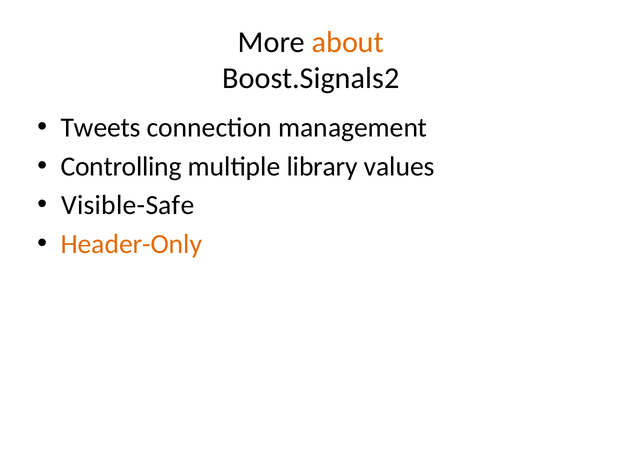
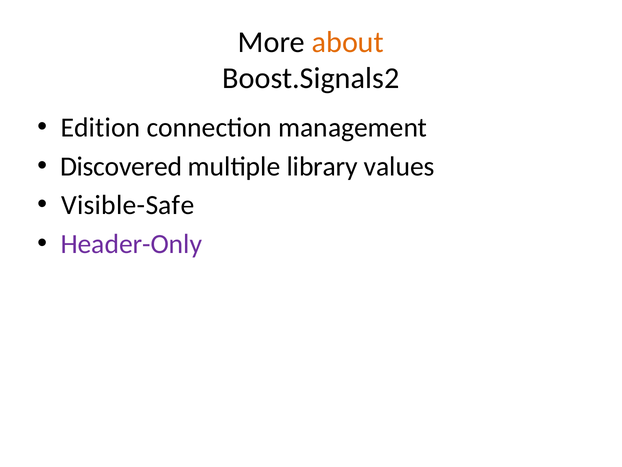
Tweets: Tweets -> Edition (101, 128)
Controlling: Controlling -> Discovered (121, 166)
Header-Only colour: orange -> purple (131, 244)
